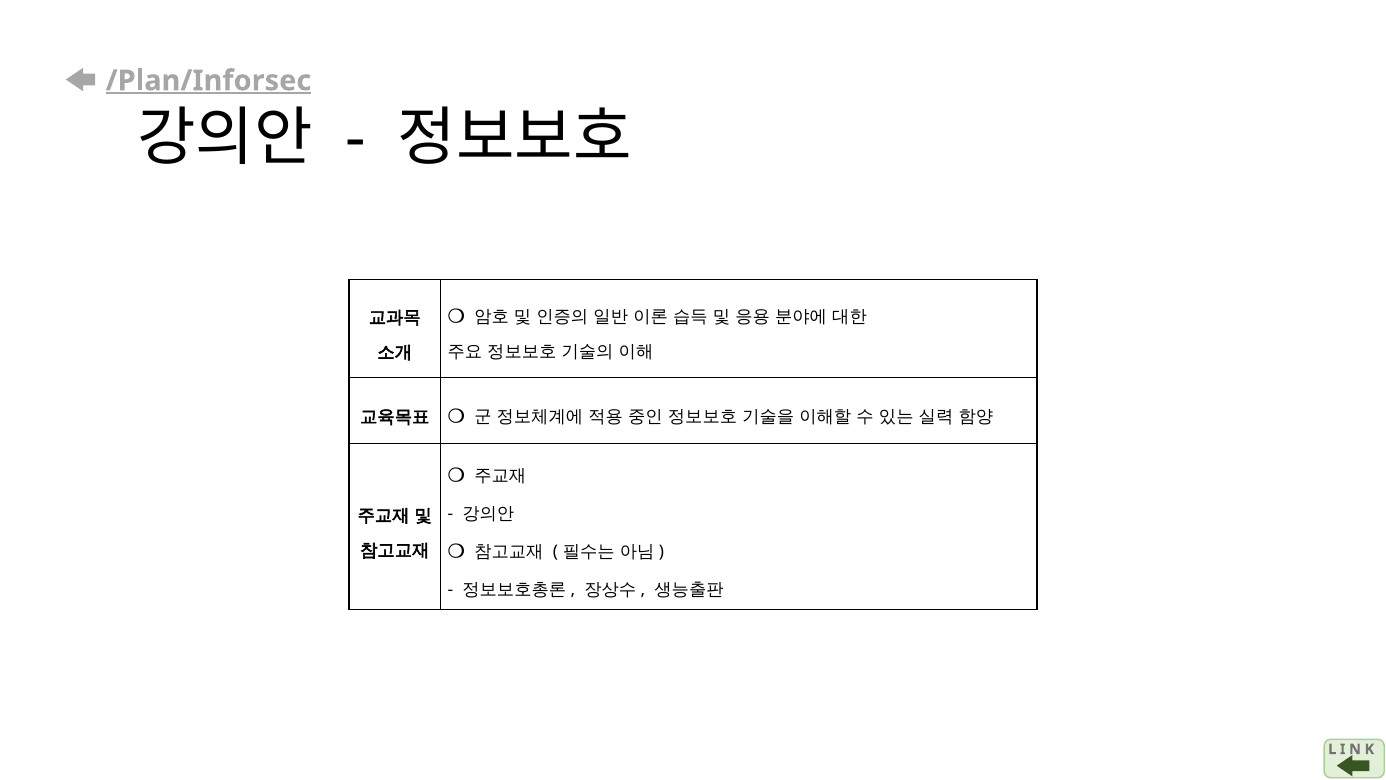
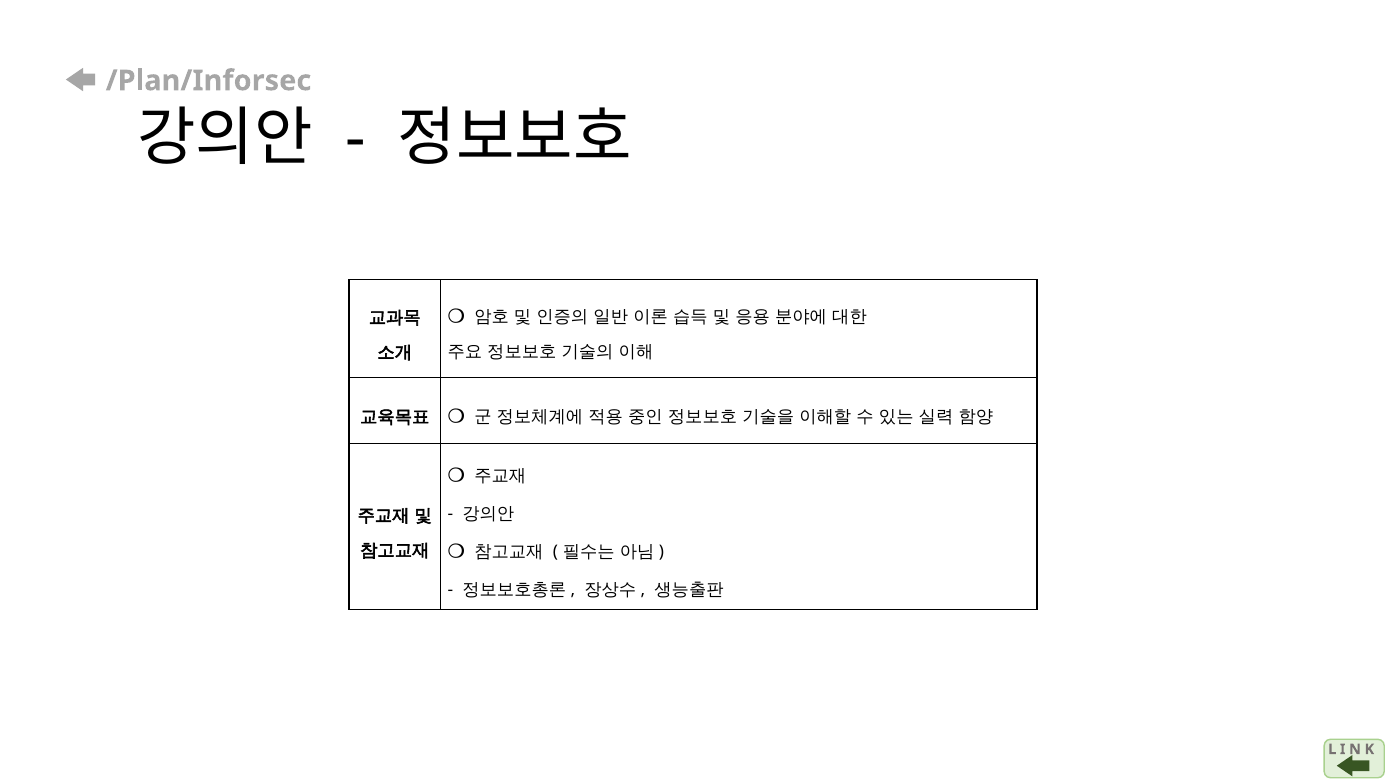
/Plan/Inforsec underline: present -> none (208, 81)
